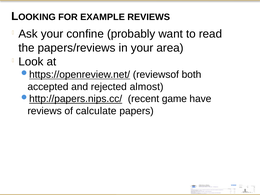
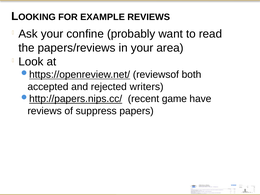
almost: almost -> writers (147, 87)
calculate: calculate -> suppress (96, 111)
